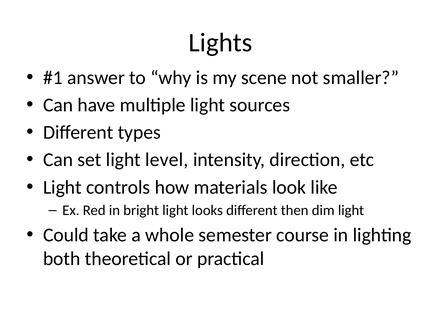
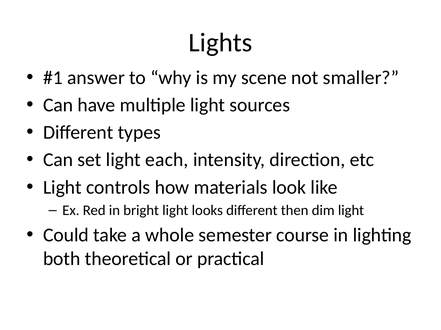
level: level -> each (167, 160)
